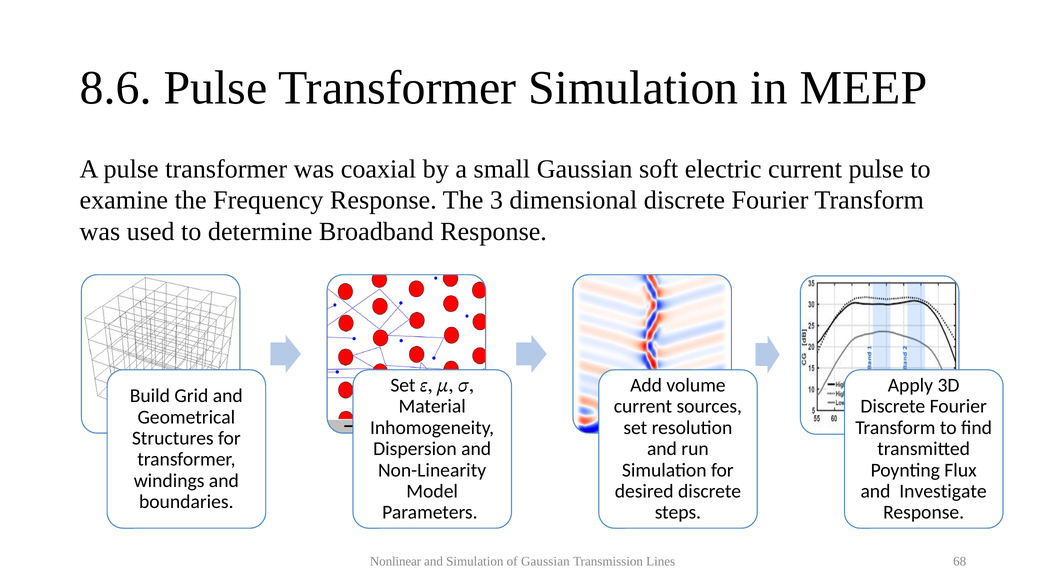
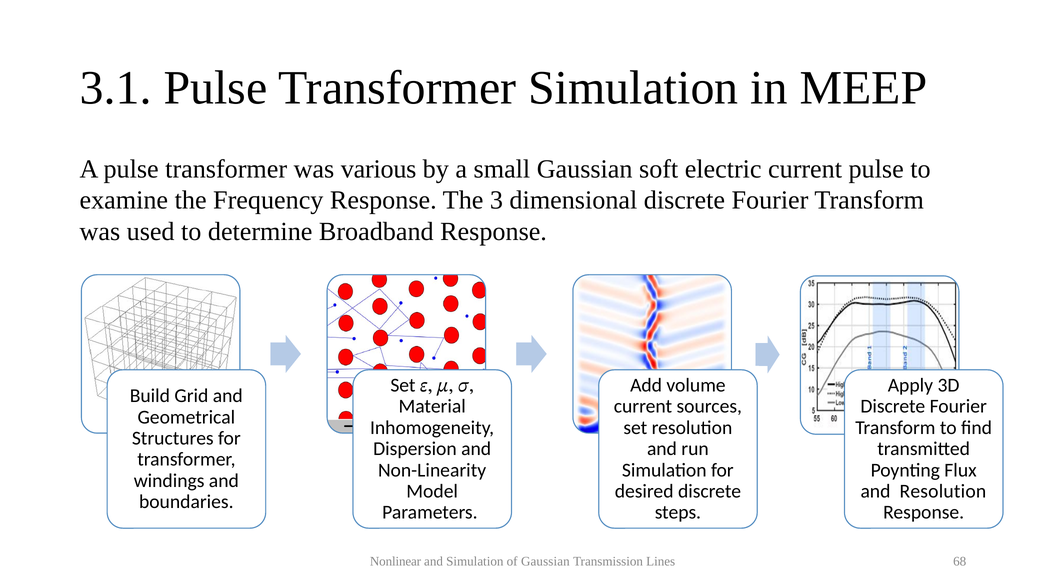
8.6: 8.6 -> 3.1 (116, 88)
coaxial: coaxial -> various (379, 169)
and Investigate: Investigate -> Resolution (943, 492)
